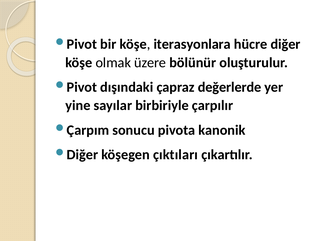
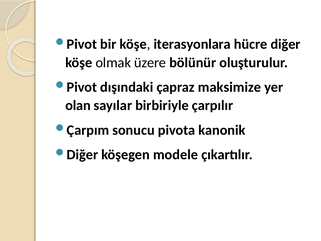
değerlerde: değerlerde -> maksimize (229, 87)
yine: yine -> olan (78, 105)
çıktıları: çıktıları -> modele (176, 155)
